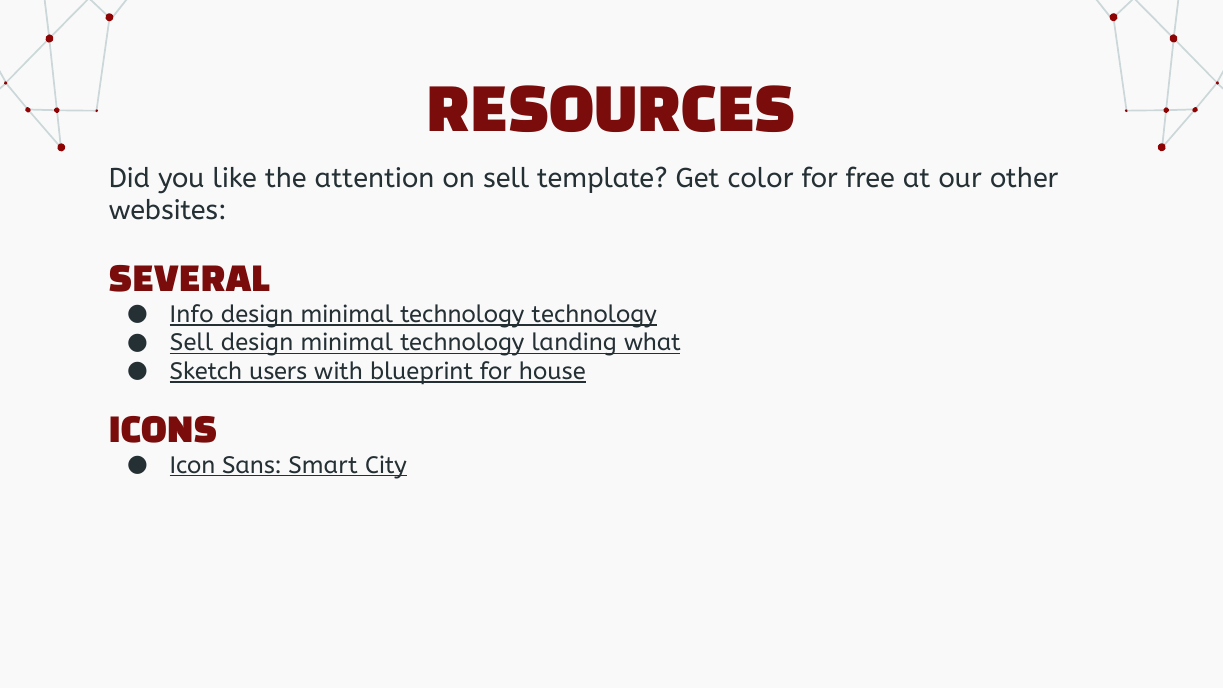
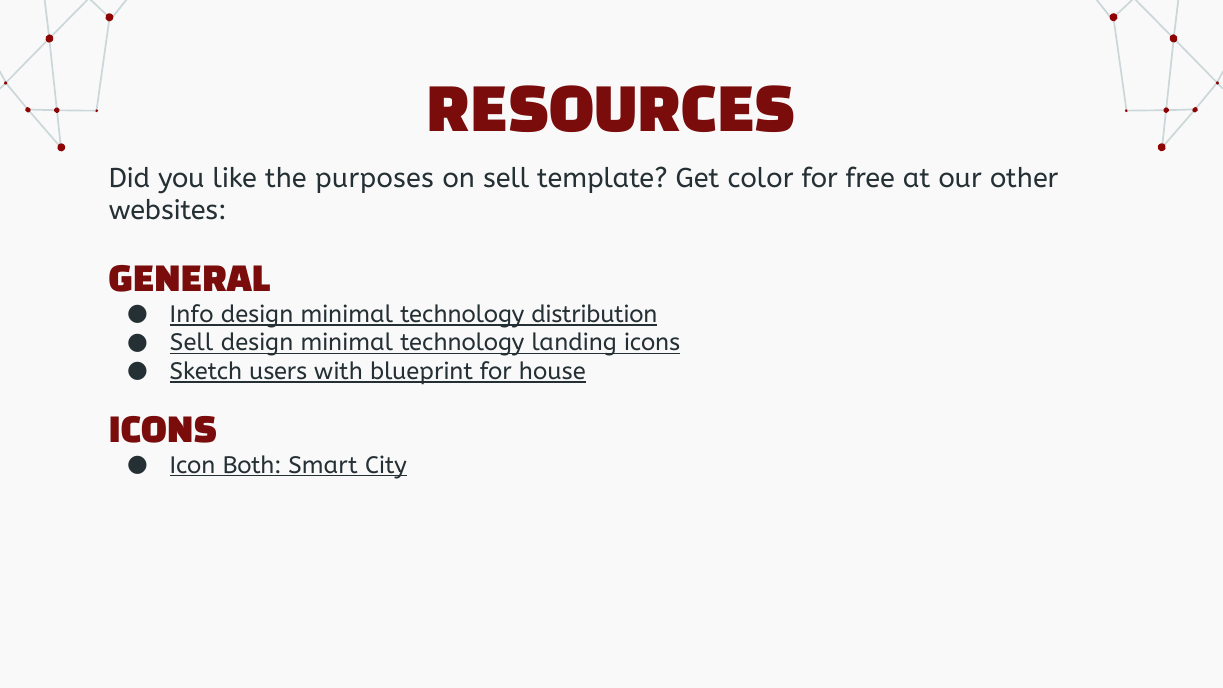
attention: attention -> purposes (374, 178)
SEVERAL: SEVERAL -> GENERAL (189, 281)
technology technology: technology -> distribution (594, 314)
landing what: what -> icons (652, 343)
Sans: Sans -> Both (252, 465)
